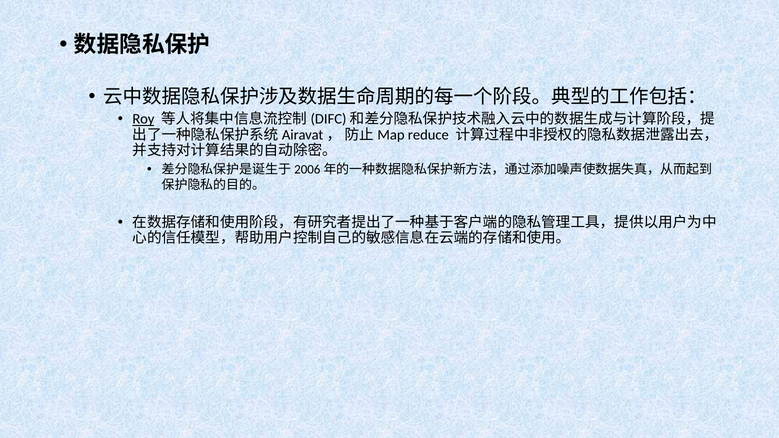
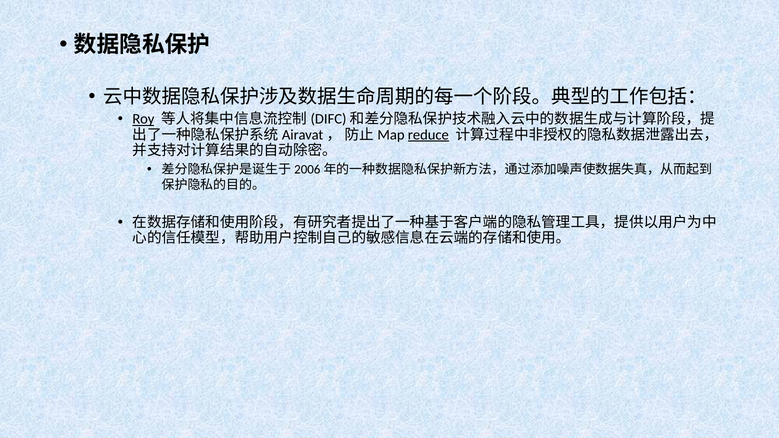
reduce underline: none -> present (428, 135)
